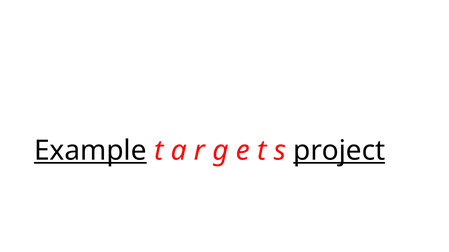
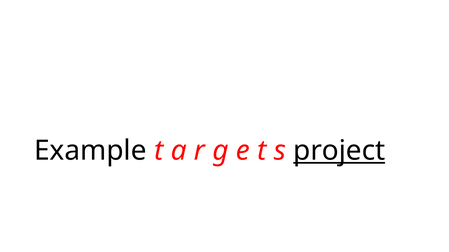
Example underline: present -> none (90, 151)
